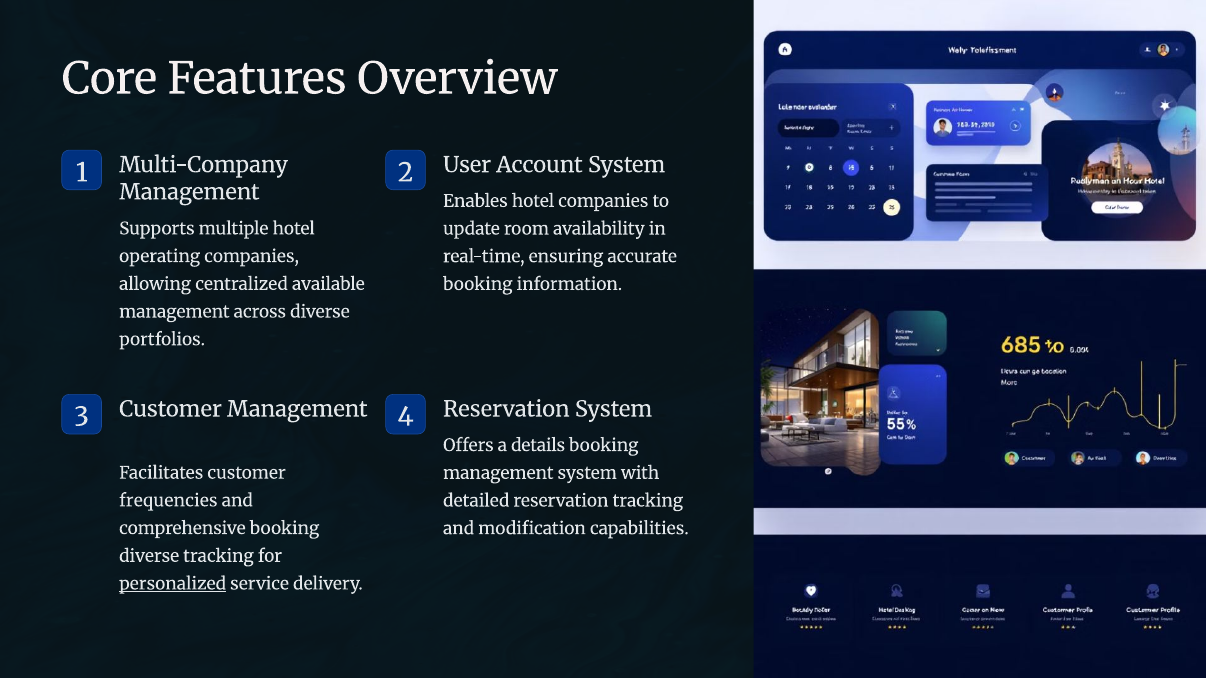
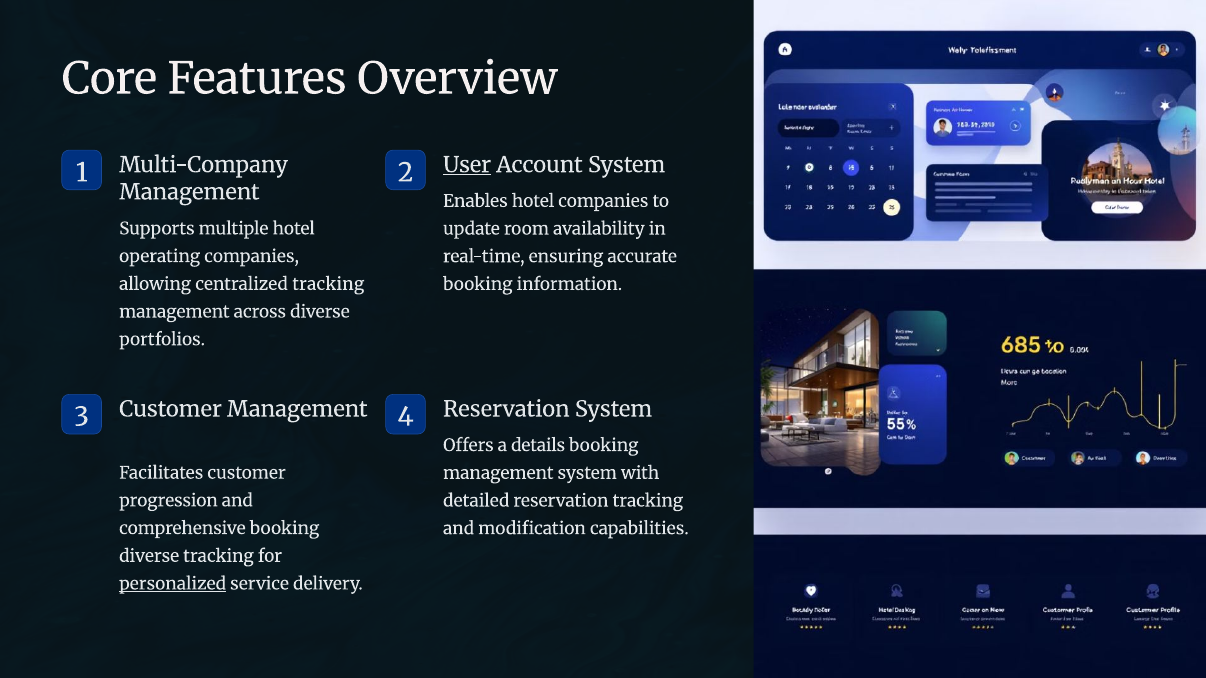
User underline: none -> present (467, 165)
centralized available: available -> tracking (328, 284)
frequencies: frequencies -> progression (168, 501)
